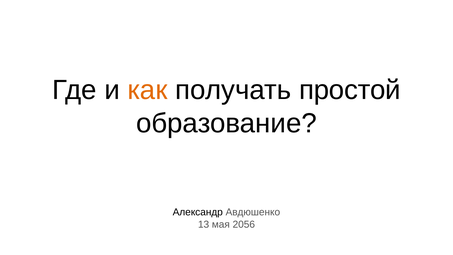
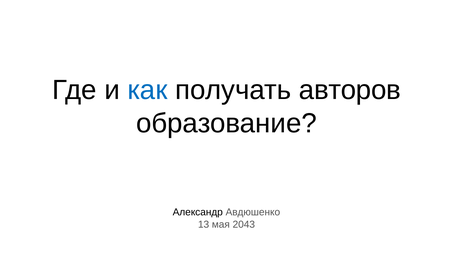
как colour: orange -> blue (147, 90)
простой: простой -> авторов (350, 90)
2056: 2056 -> 2043 (244, 224)
